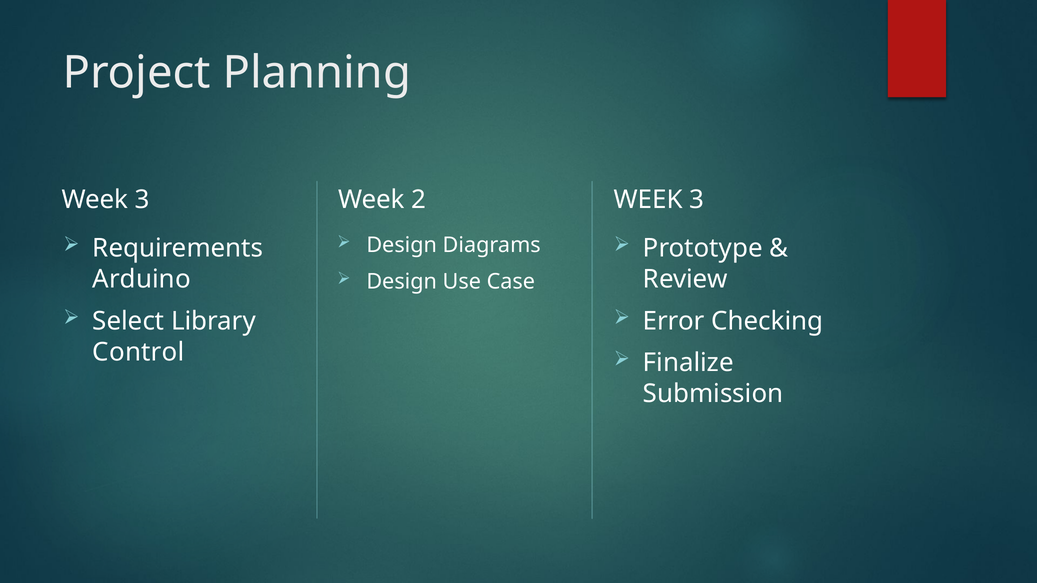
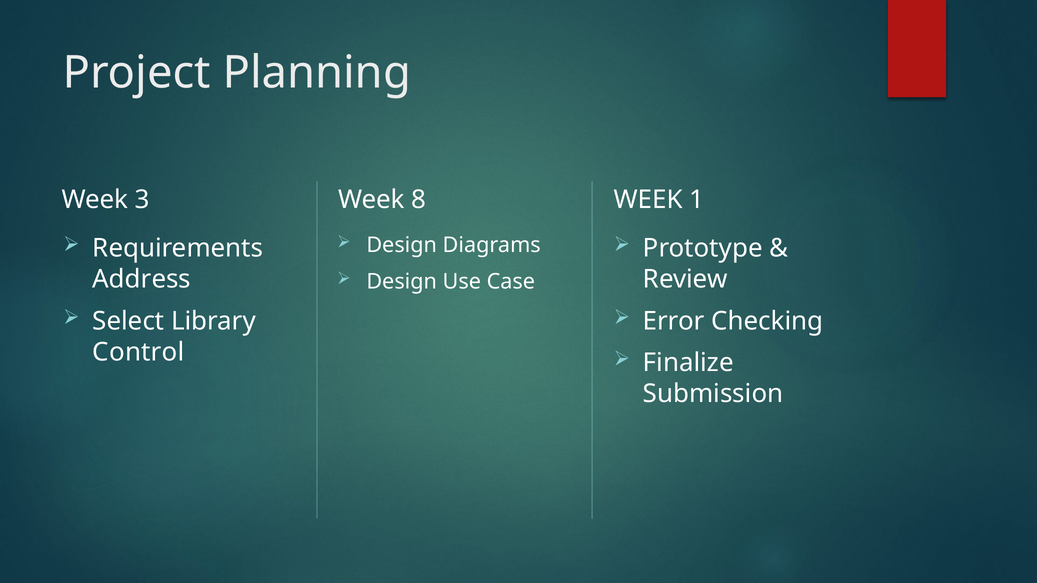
2: 2 -> 8 (419, 200)
3: 3 -> 1 (697, 200)
Arduino: Arduino -> Address (142, 279)
